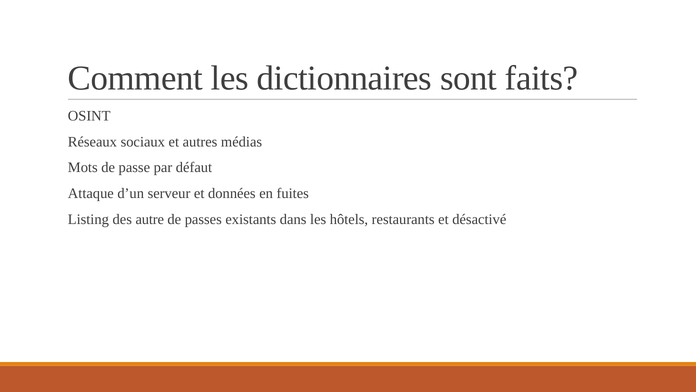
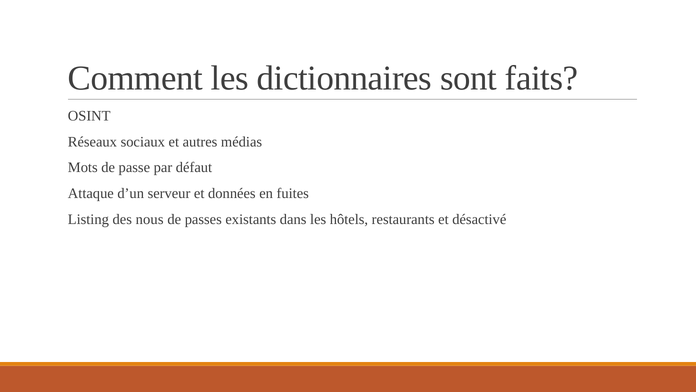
autre: autre -> nous (150, 219)
